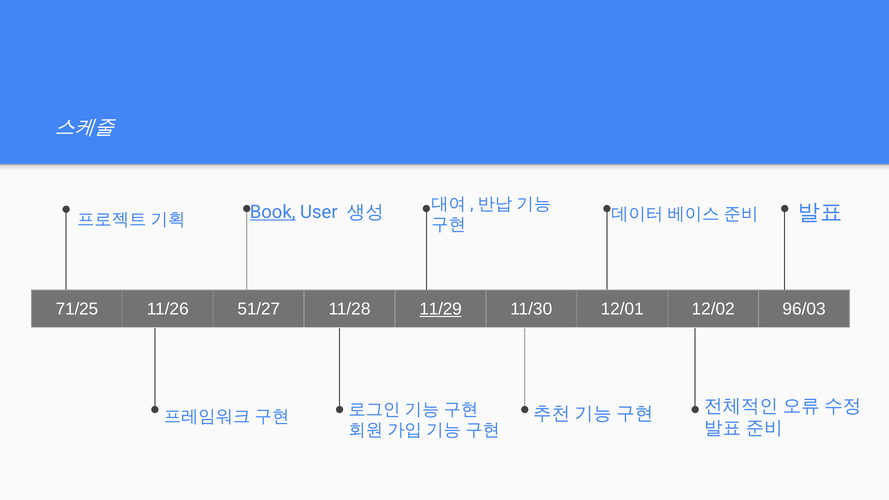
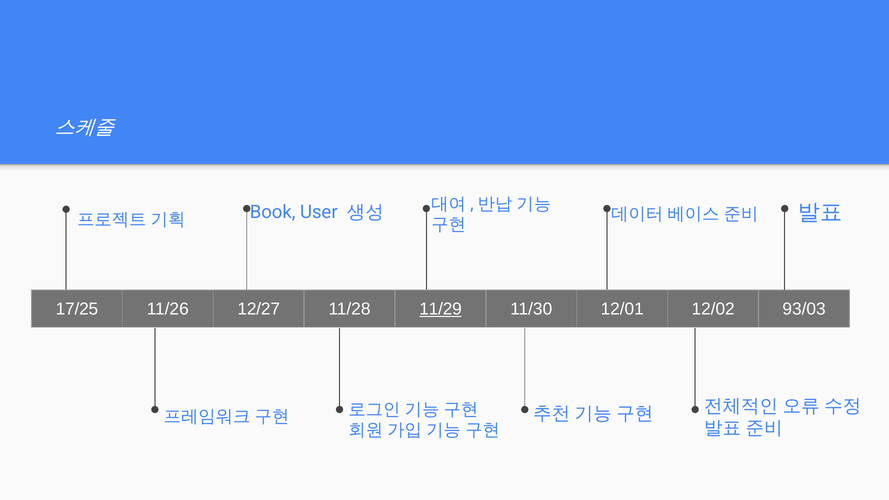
Book underline: present -> none (273, 212)
71/25: 71/25 -> 17/25 (77, 309)
51/27: 51/27 -> 12/27 (259, 309)
96/03: 96/03 -> 93/03 (804, 309)
